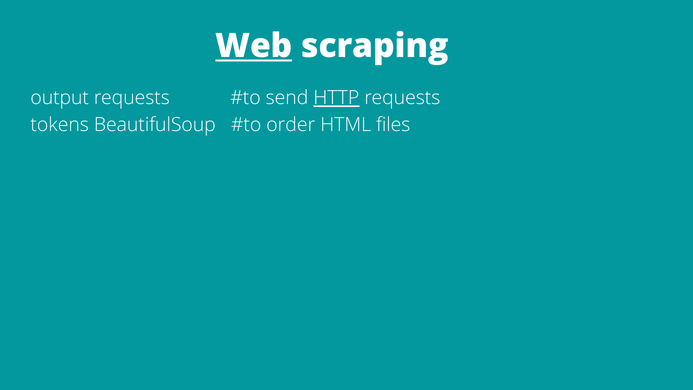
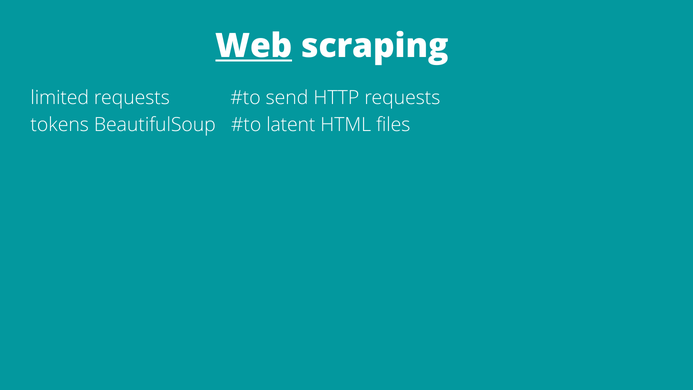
output: output -> limited (60, 98)
HTTP underline: present -> none (336, 98)
order: order -> latent (291, 125)
